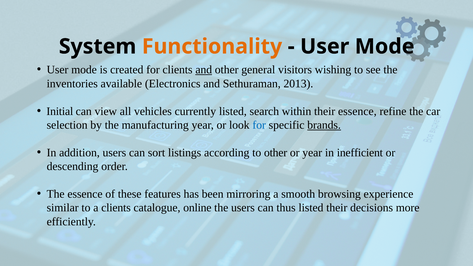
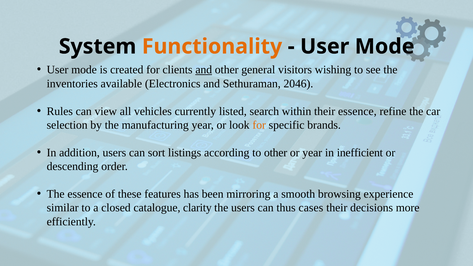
2013: 2013 -> 2046 (298, 84)
Initial: Initial -> Rules (60, 111)
for colour: blue -> orange (259, 125)
brands underline: present -> none (324, 125)
a clients: clients -> closed (116, 208)
online: online -> clarity (197, 208)
thus listed: listed -> cases (311, 208)
